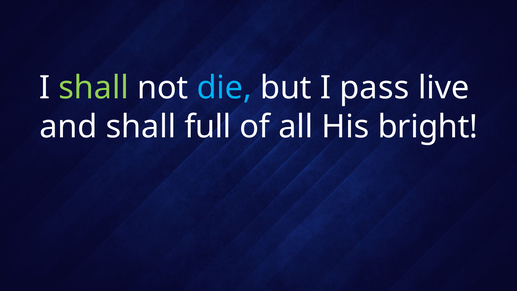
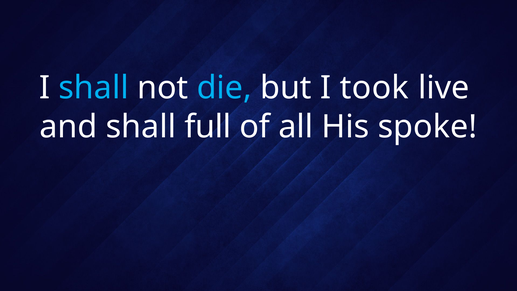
shall colour: light green -> light blue (94, 88)
pass: pass -> took (374, 88)
bright: bright -> spoke (428, 127)
